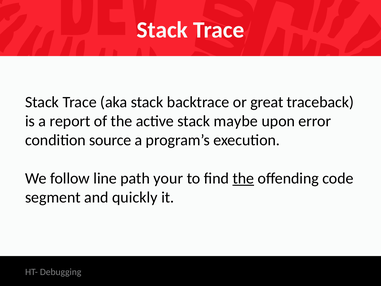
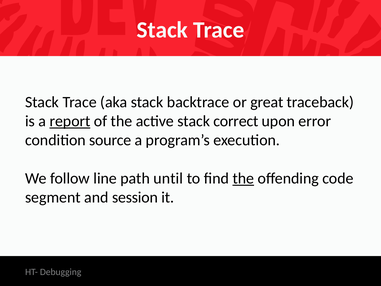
report underline: none -> present (70, 121)
maybe: maybe -> correct (236, 121)
your: your -> until (168, 178)
quickly: quickly -> session (135, 197)
